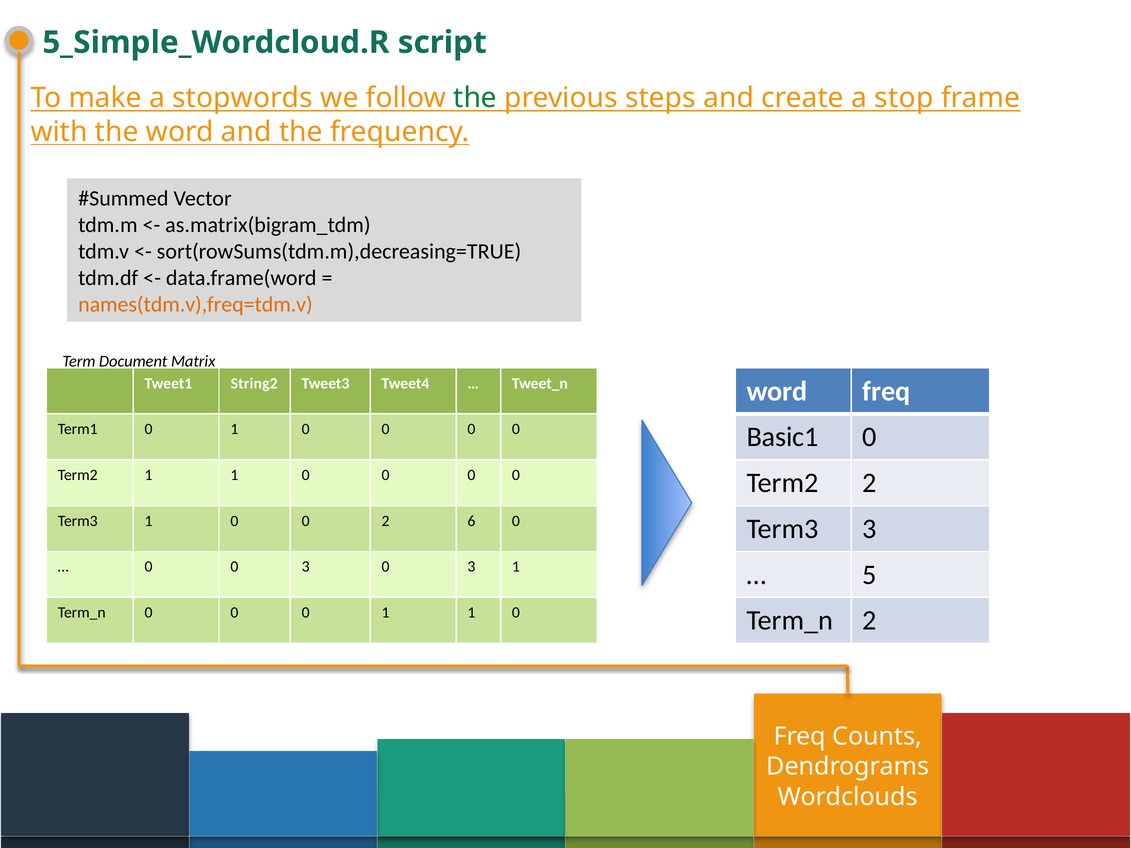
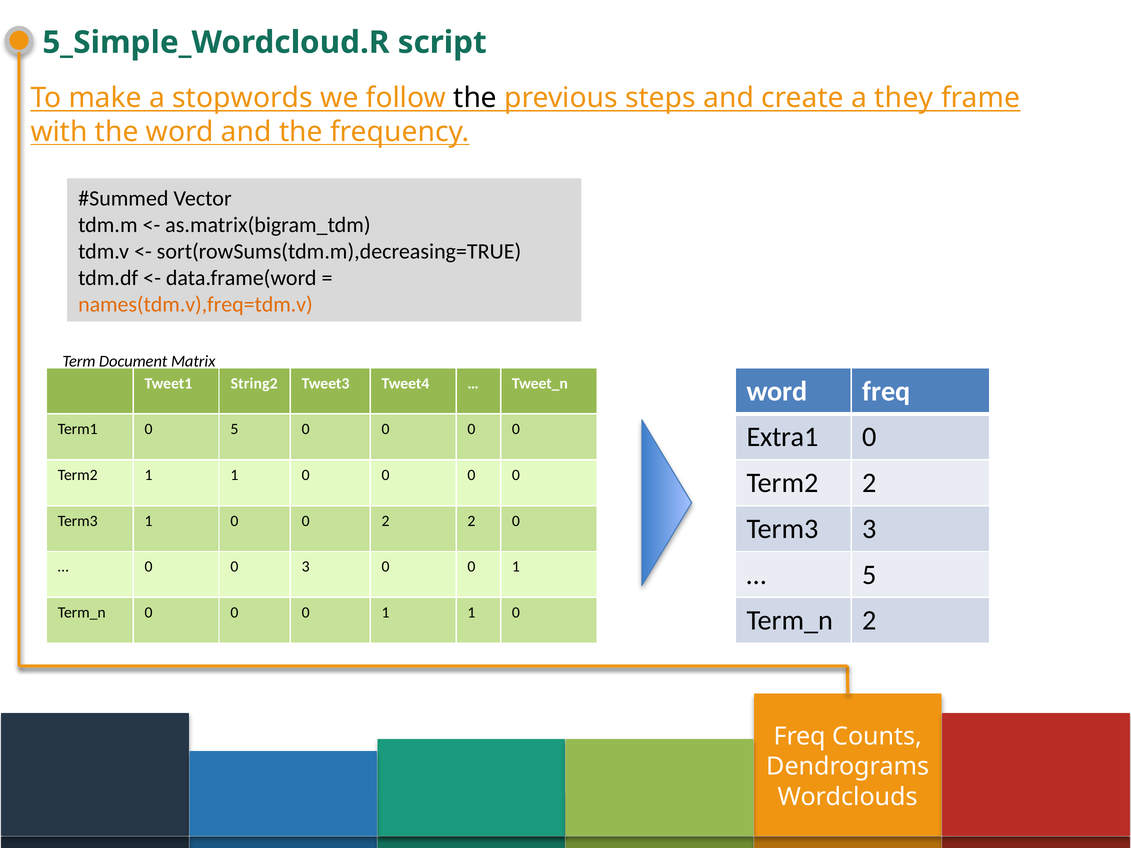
the colour: green -> black (475, 98)
stop: stop -> they (904, 98)
Term1 0 1: 1 -> 5 (234, 429)
Basic1: Basic1 -> Extra1 (783, 437)
2 6: 6 -> 2 (471, 521)
3 0 3: 3 -> 0 (471, 567)
